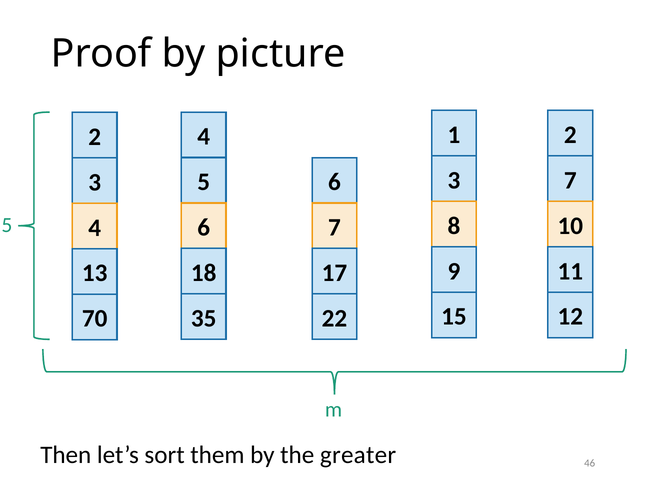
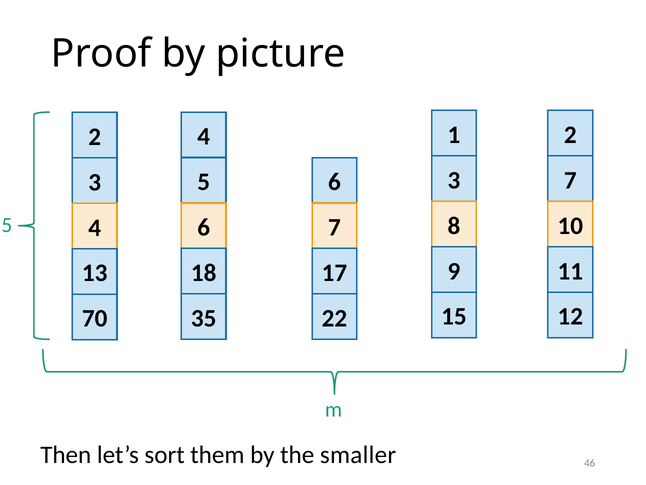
greater: greater -> smaller (358, 454)
